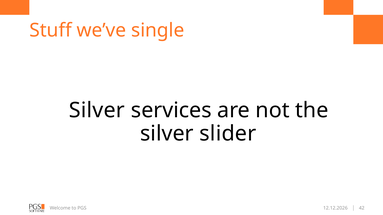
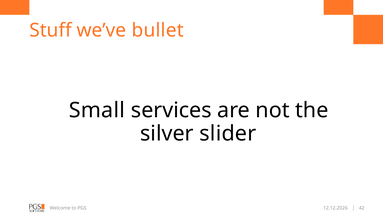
single: single -> bullet (158, 30)
Silver: Silver -> Small (97, 111)
